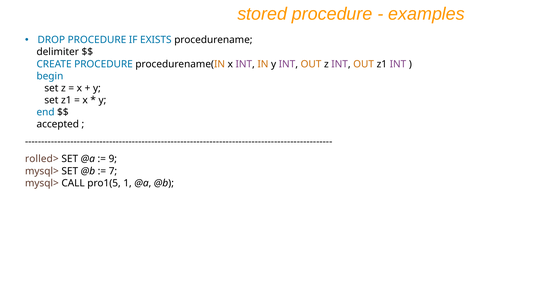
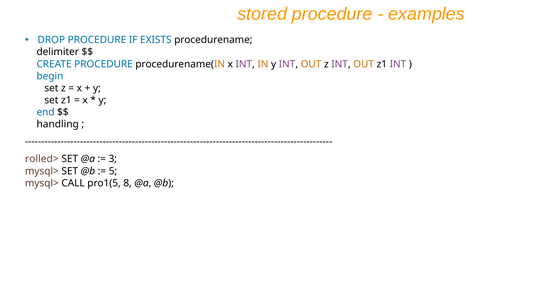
accepted: accepted -> handling (58, 124)
9: 9 -> 3 (113, 159)
7: 7 -> 5 (113, 171)
1: 1 -> 8 (128, 183)
